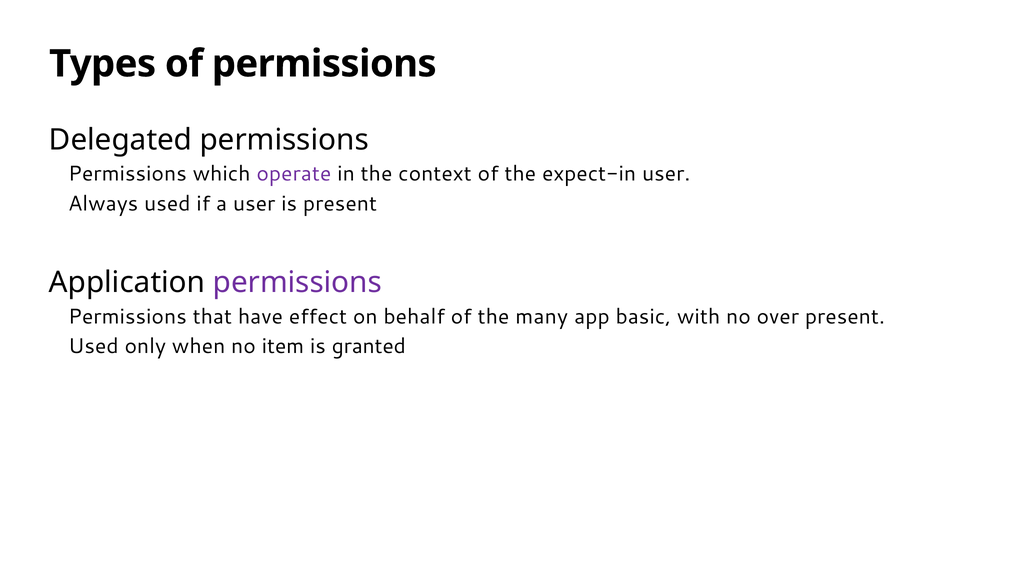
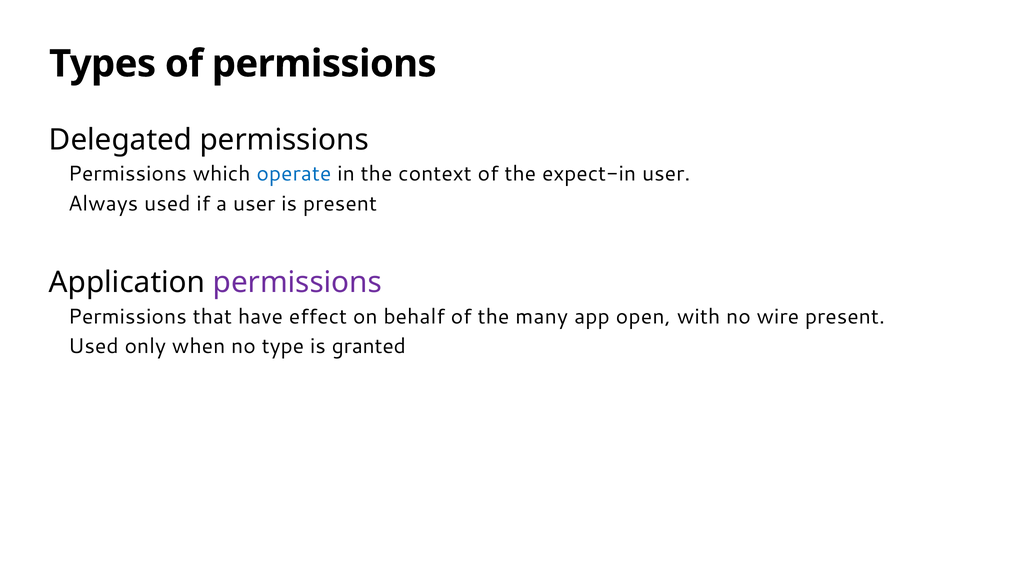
operate colour: purple -> blue (294, 174)
basic: basic -> open (643, 316)
over: over -> wire (778, 316)
item: item -> type (283, 346)
